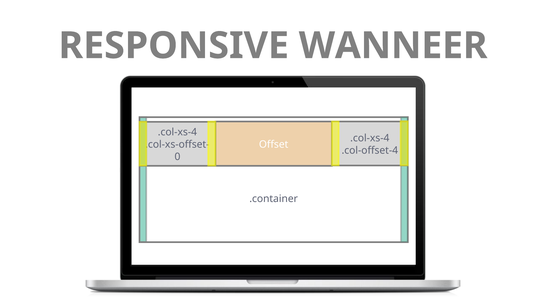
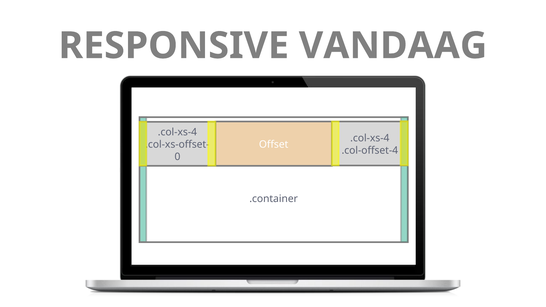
WANNEER: WANNEER -> VANDAAG (393, 46)
